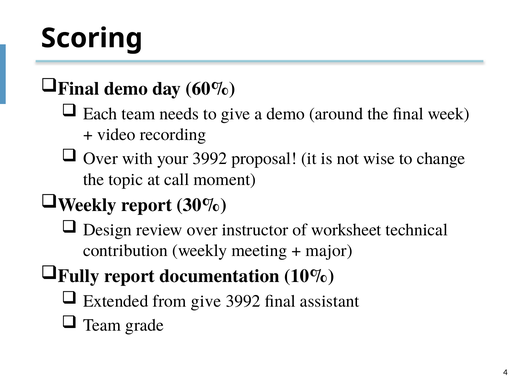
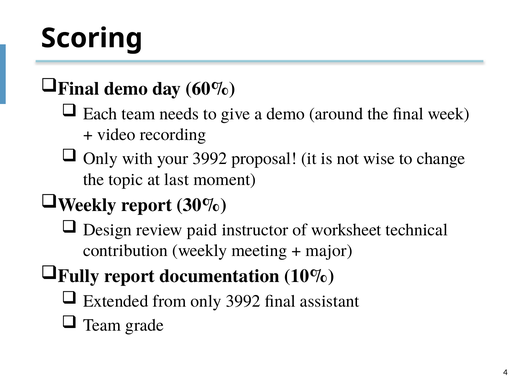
Over: Over -> Only (100, 159)
call: call -> last (177, 179)
review over: over -> paid (202, 230)
from give: give -> only (206, 301)
